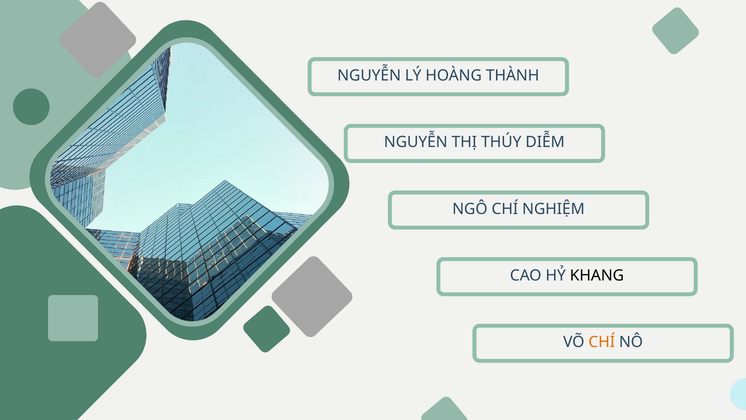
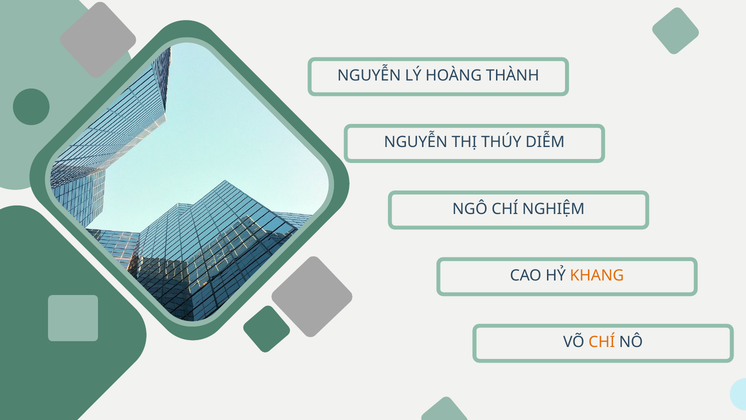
KHANG colour: black -> orange (597, 275)
